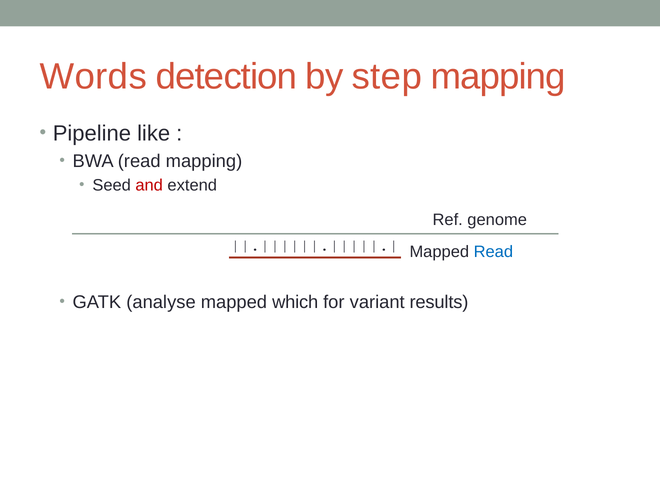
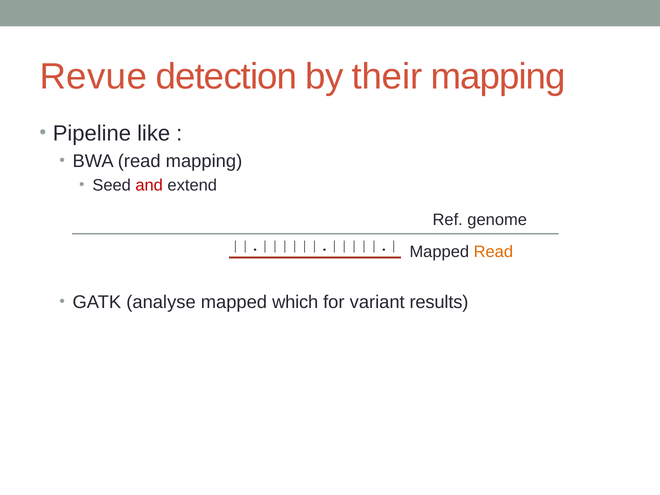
Words: Words -> Revue (93, 77)
step: step -> their (387, 77)
Read colour: blue -> orange (493, 252)
